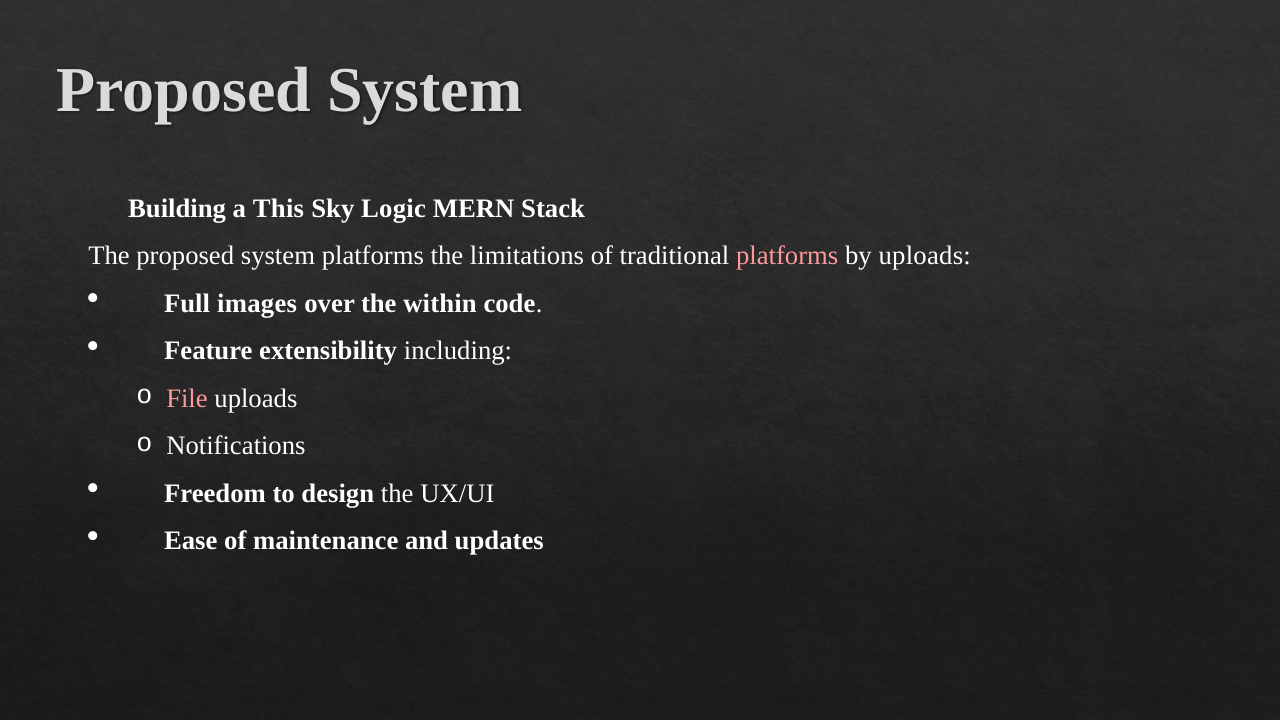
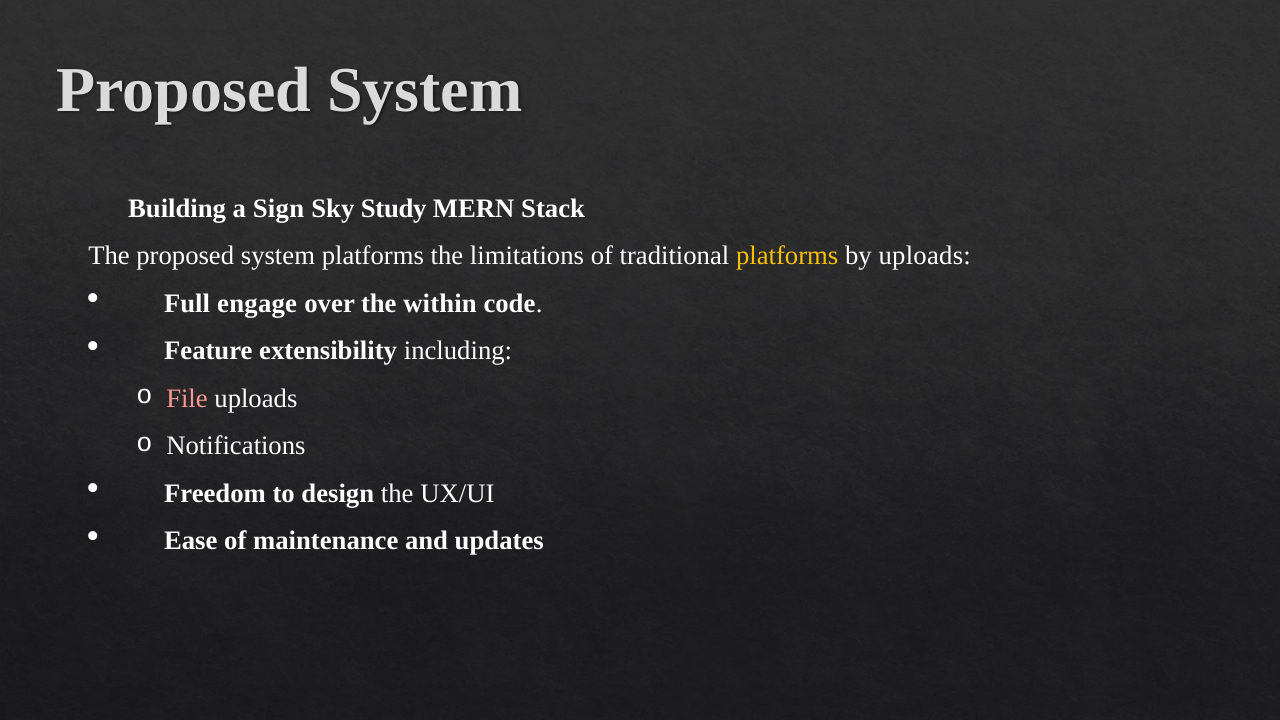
This: This -> Sign (278, 208)
Logic: Logic -> Study (394, 208)
platforms colour: pink -> yellow (787, 256)
images: images -> engage (257, 303)
